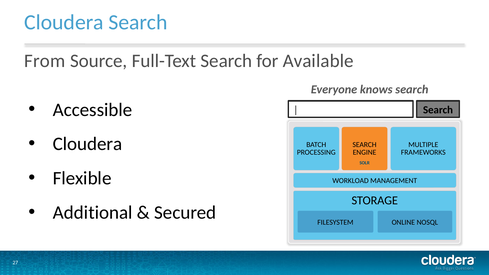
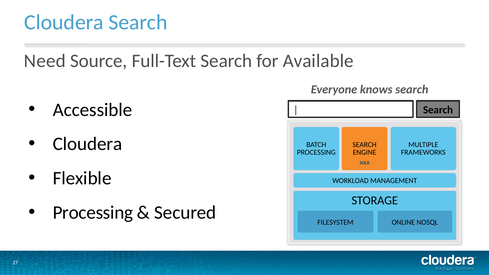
From: From -> Need (45, 61)
Additional: Additional -> Processing (93, 213)
